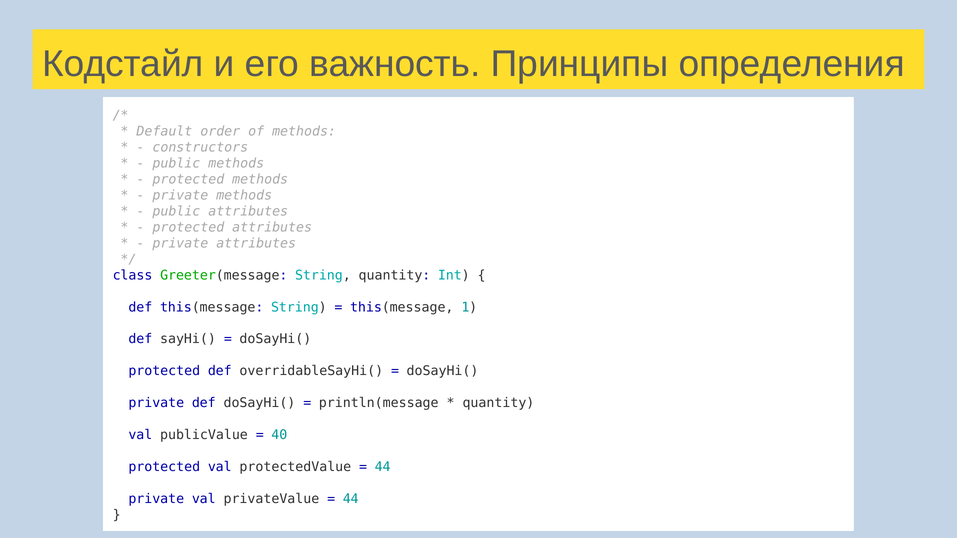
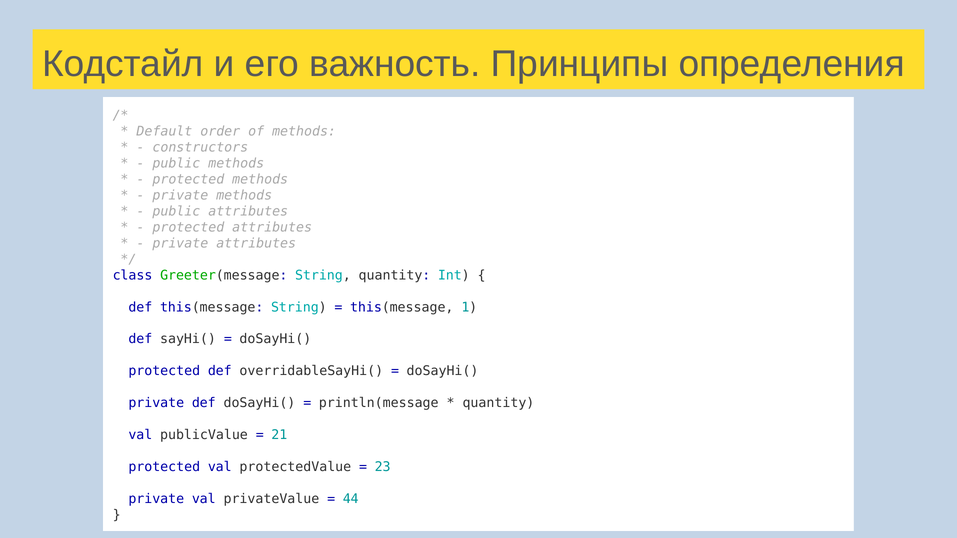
40: 40 -> 21 (279, 435)
44: 44 -> 23 (383, 467)
